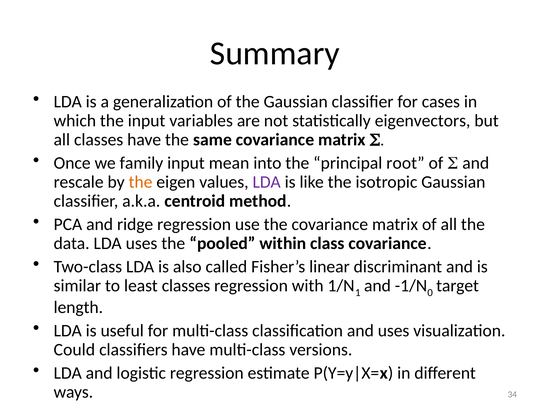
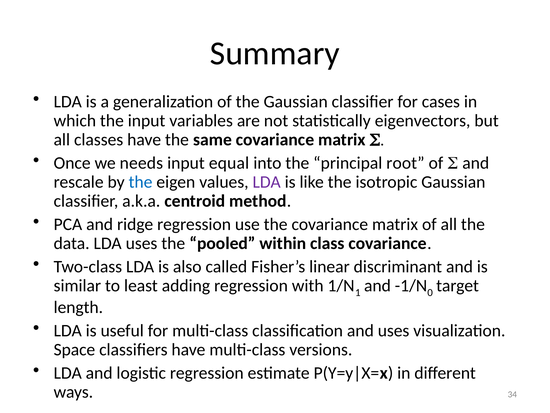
family: family -> needs (141, 163)
mean: mean -> equal (229, 163)
the colour: orange -> blue (141, 182)
least classes: classes -> adding (186, 286)
Could: Could -> Space (74, 349)
